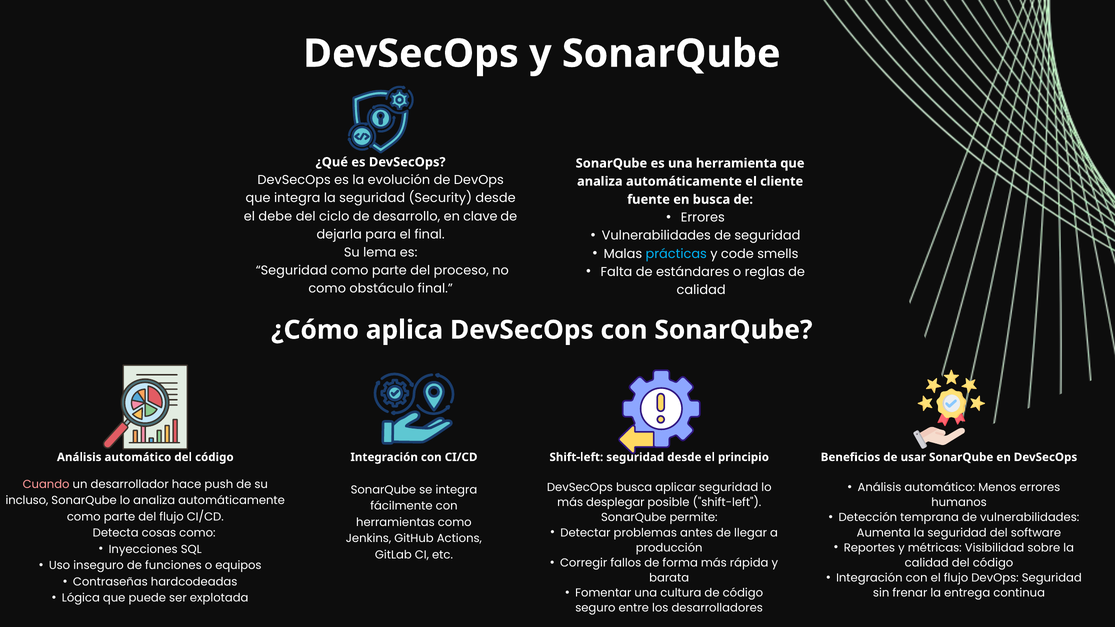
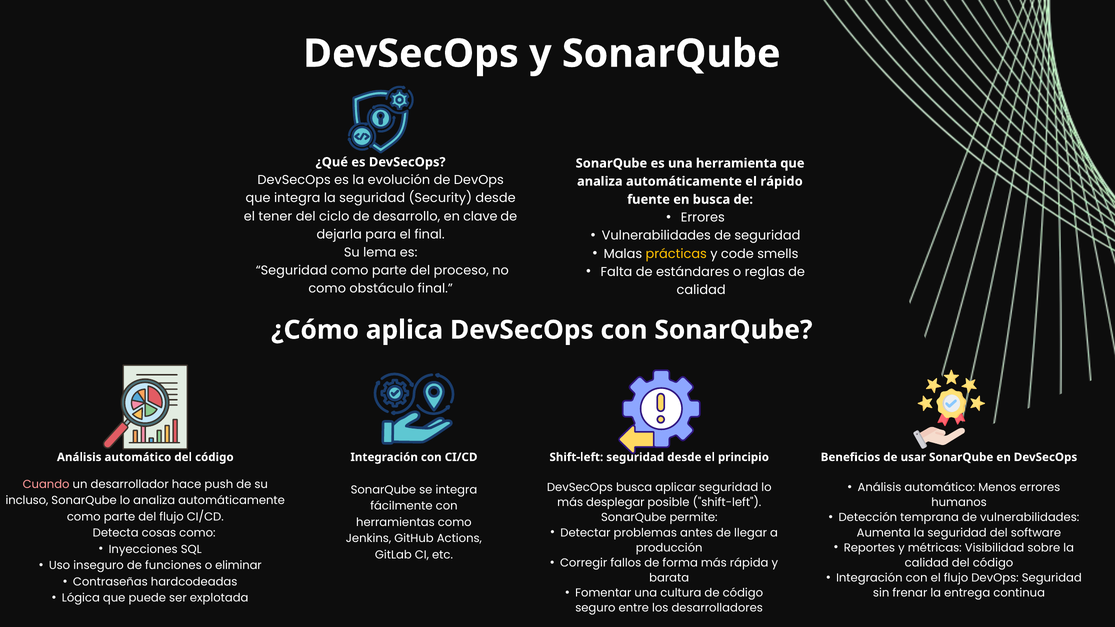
cliente: cliente -> rápido (782, 181)
debe: debe -> tener (275, 216)
prácticas colour: light blue -> yellow (676, 254)
equipos: equipos -> eliminar (238, 566)
